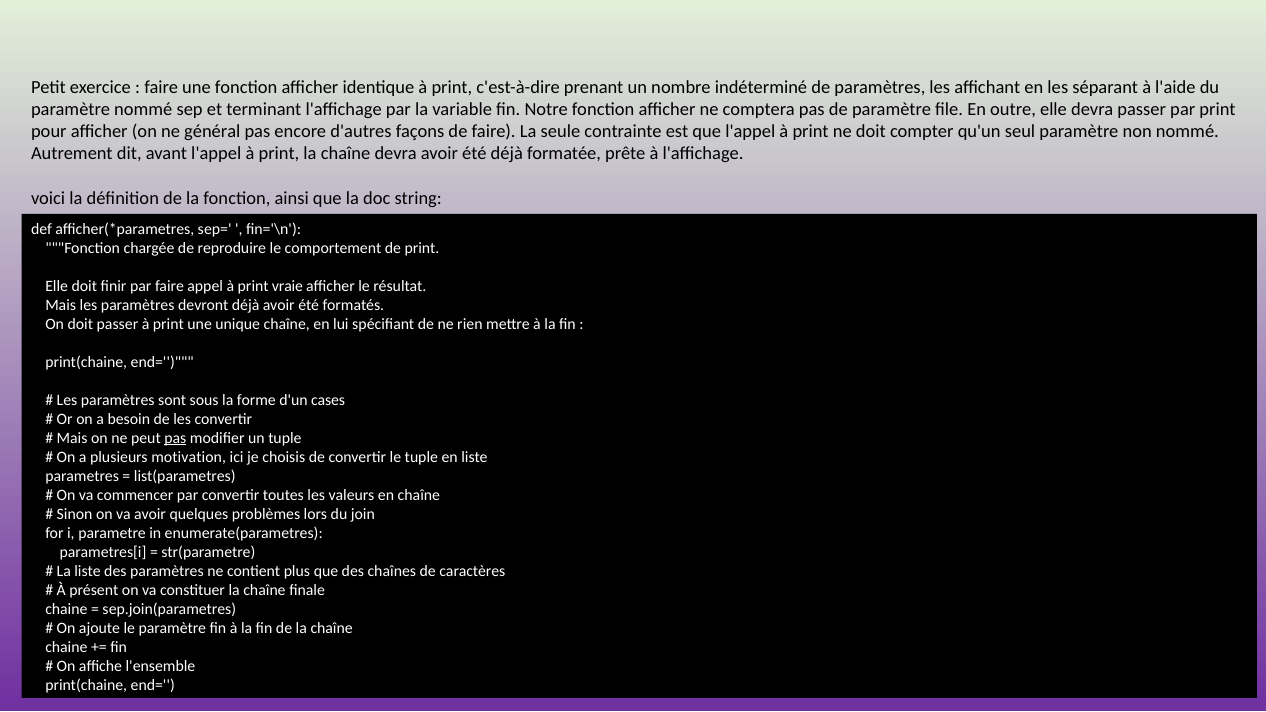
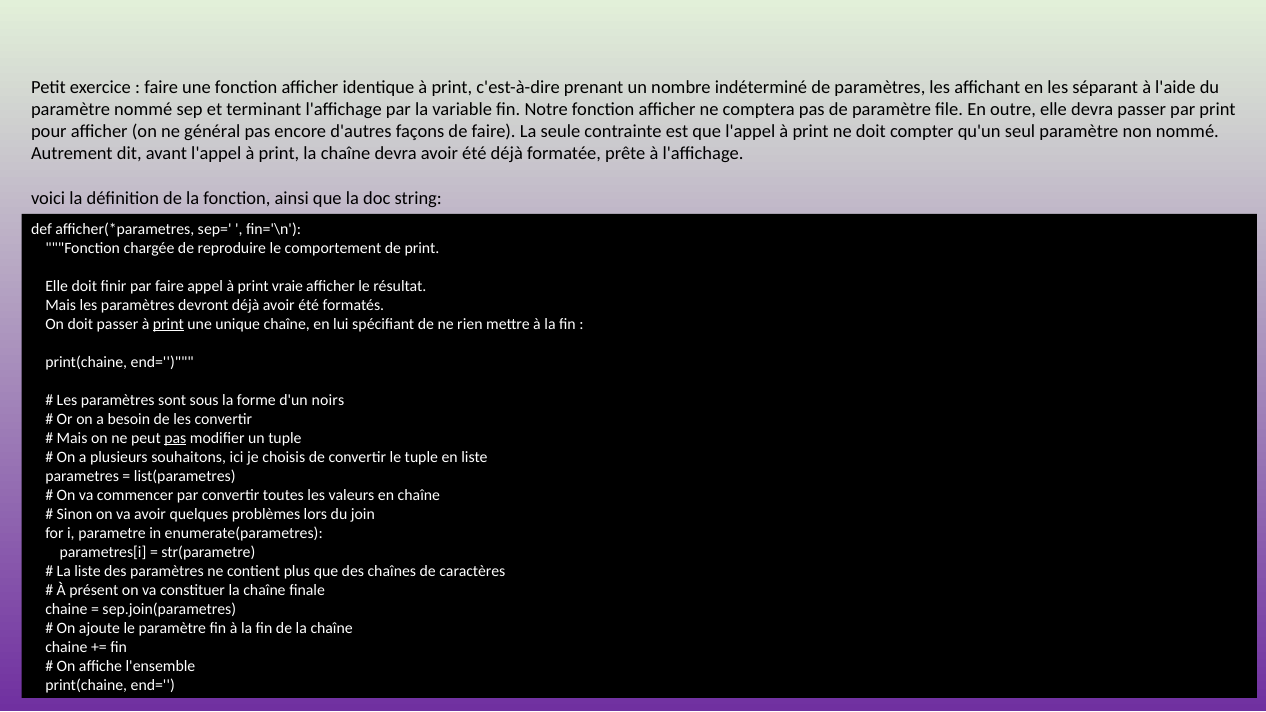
print underline: none -> present (168, 324)
cases: cases -> noirs (328, 400)
motivation: motivation -> souhaitons (189, 457)
